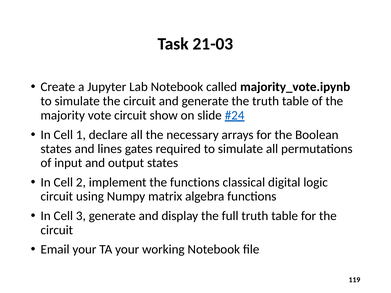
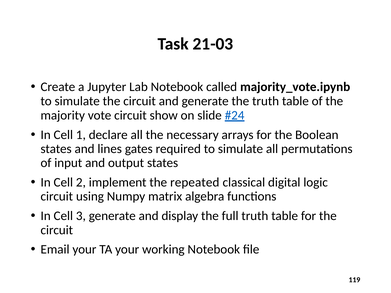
the functions: functions -> repeated (195, 183)
